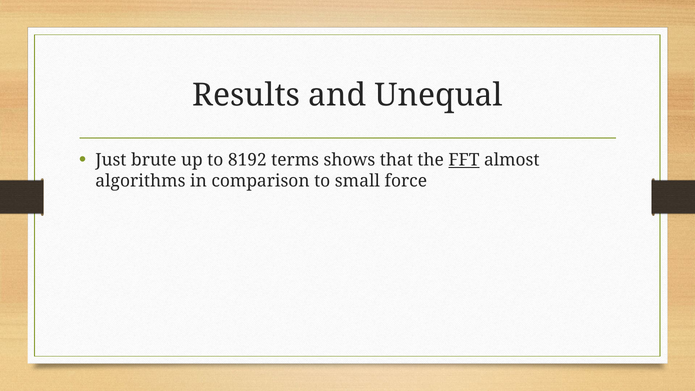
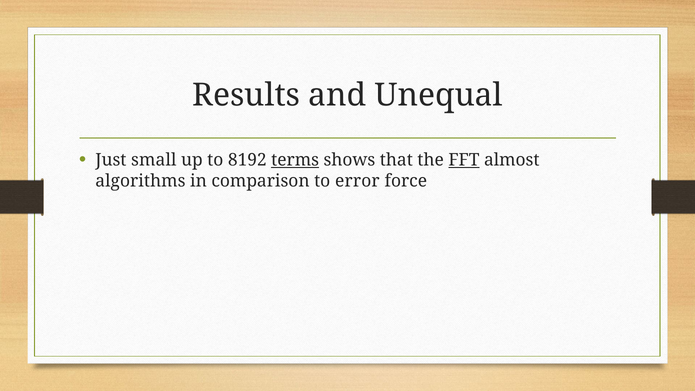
brute: brute -> small (154, 160)
terms underline: none -> present (295, 160)
small: small -> error (357, 181)
